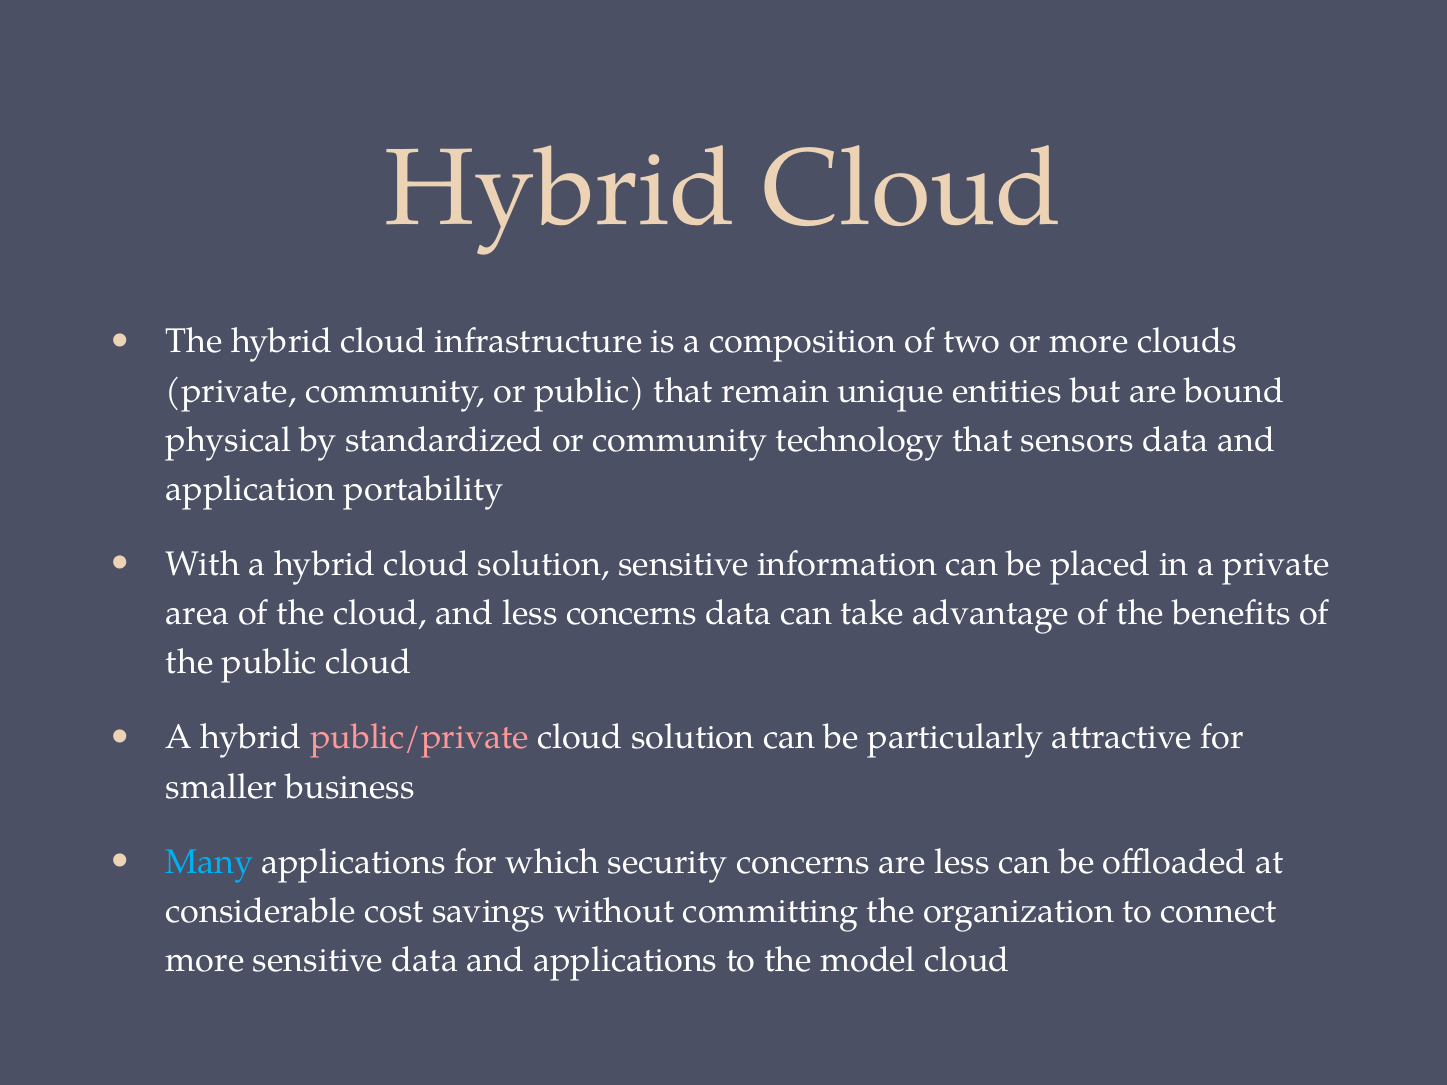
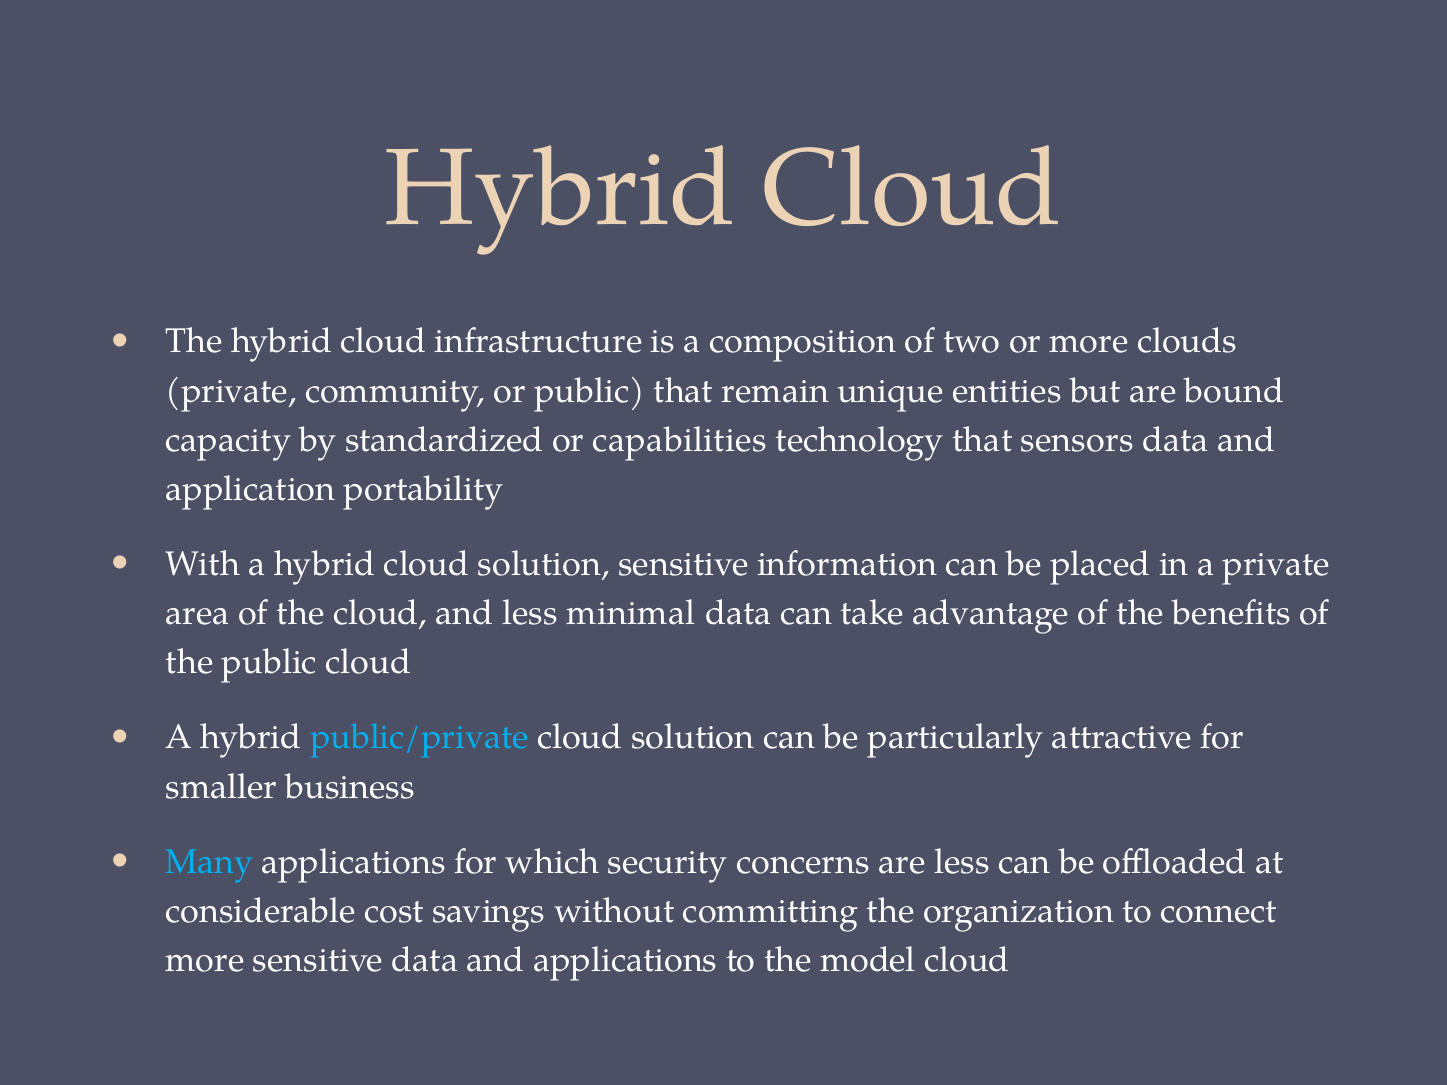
physical: physical -> capacity (228, 440)
or community: community -> capabilities (680, 440)
less concerns: concerns -> minimal (631, 614)
public/private colour: pink -> light blue (419, 738)
